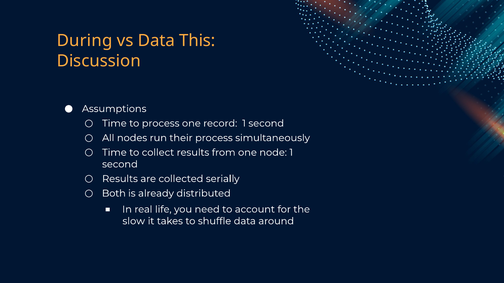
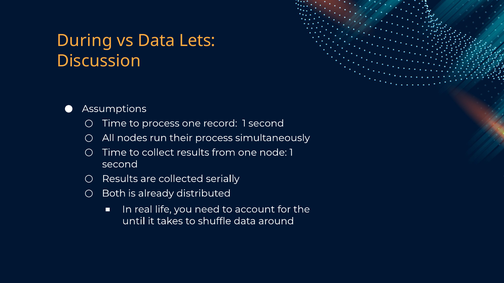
This: This -> Lets (197, 41)
slow: slow -> until (134, 221)
